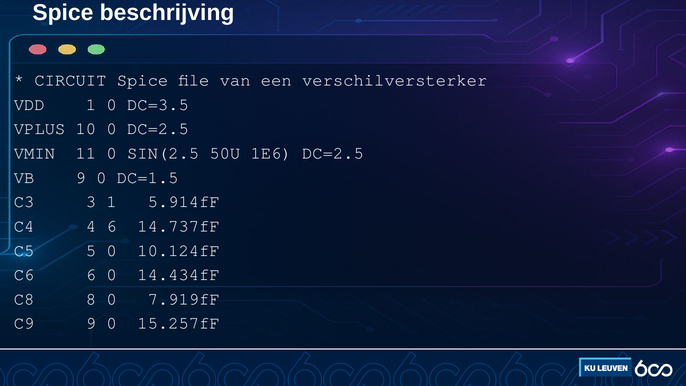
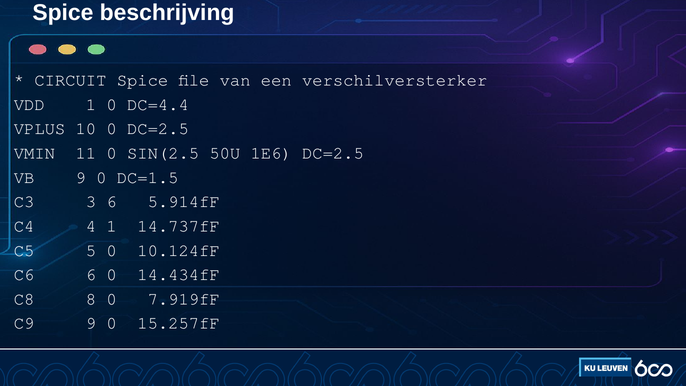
DC=3.5: DC=3.5 -> DC=4.4 (158, 104)
3 1: 1 -> 6 (112, 202)
4 6: 6 -> 1 (112, 226)
